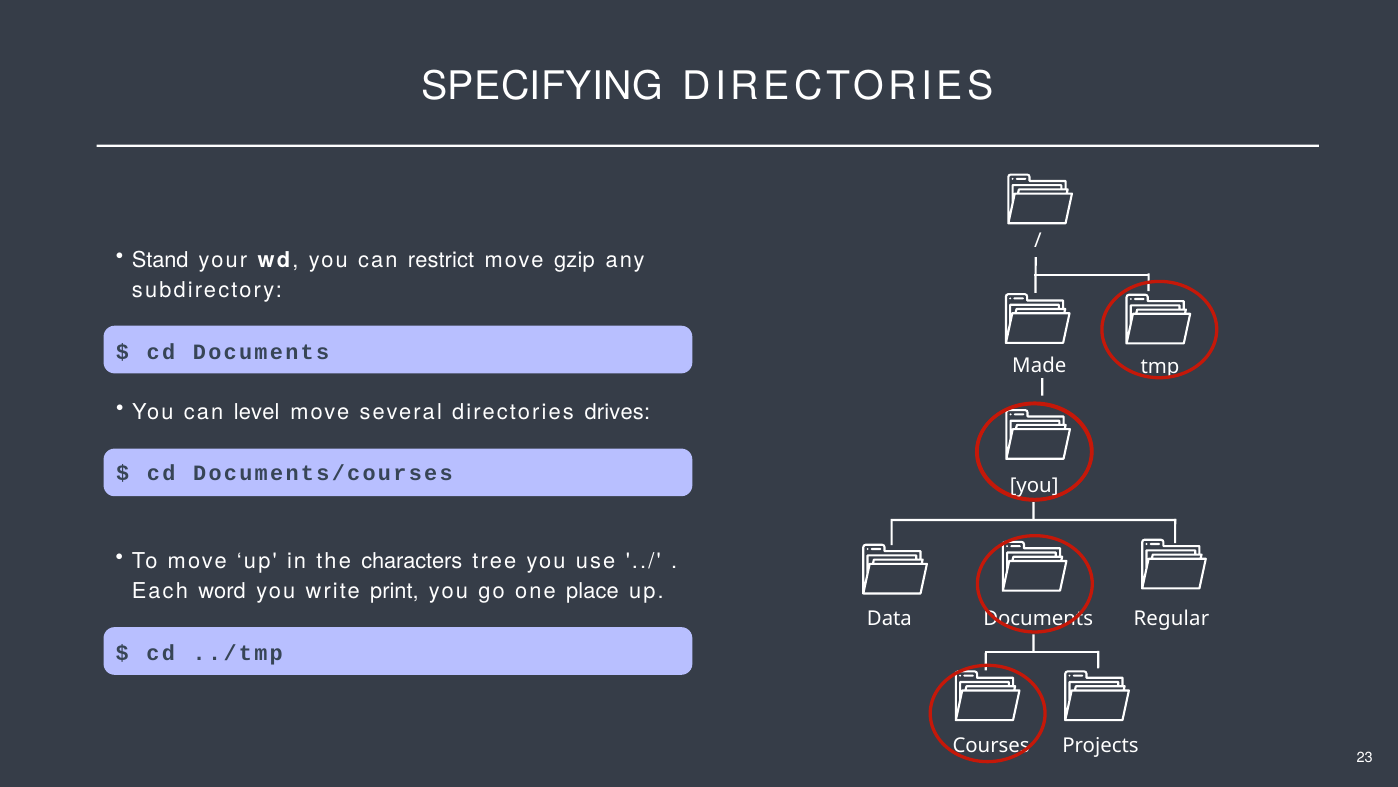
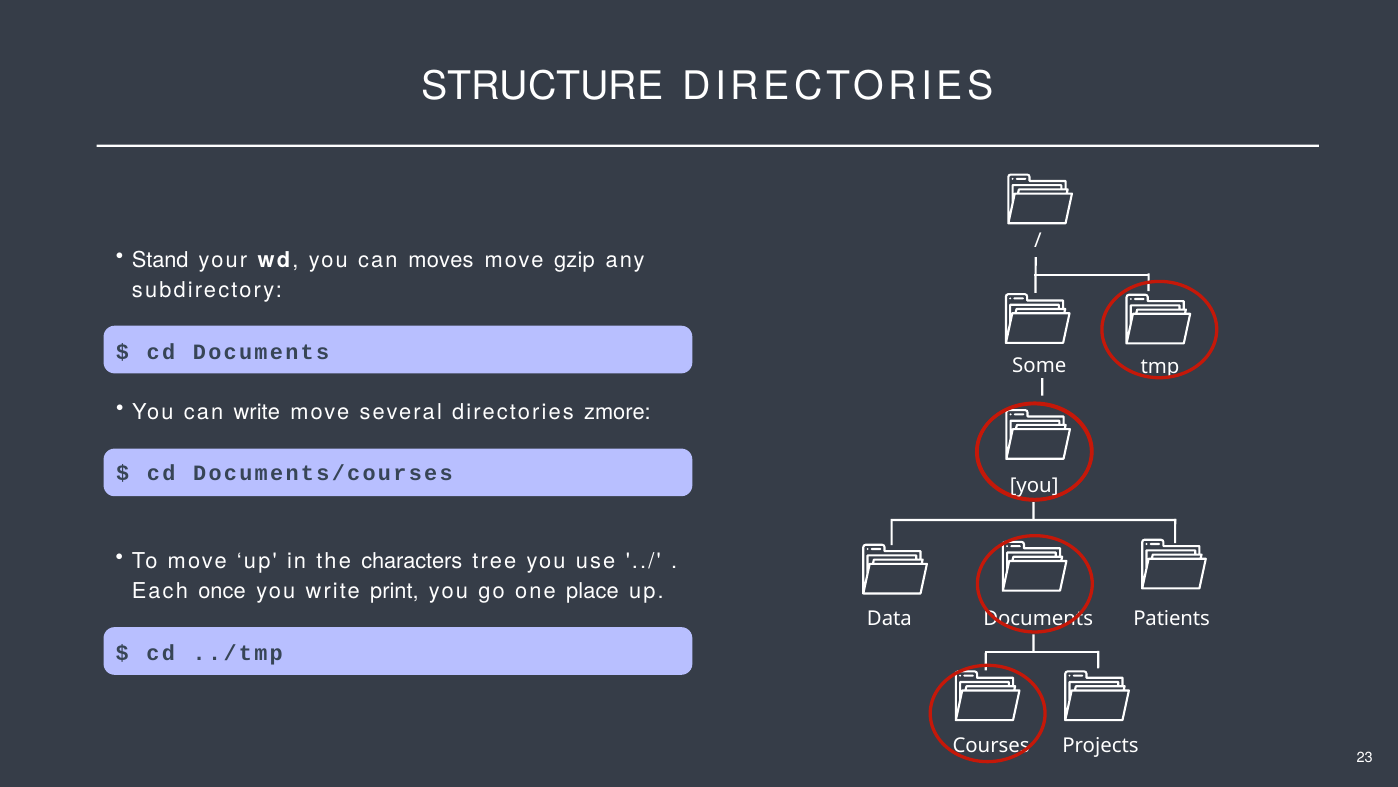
SPECIFYING: SPECIFYING -> STRUCTURE (542, 87)
restrict: restrict -> moves (441, 260)
Made: Made -> Some (1039, 366)
can level: level -> write (257, 412)
drives: drives -> zmore (617, 412)
word: word -> once (222, 592)
Regular: Regular -> Patients (1172, 619)
